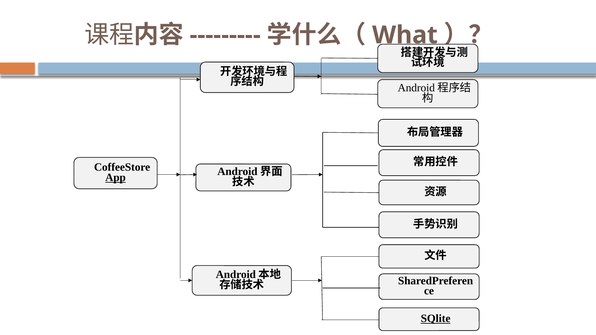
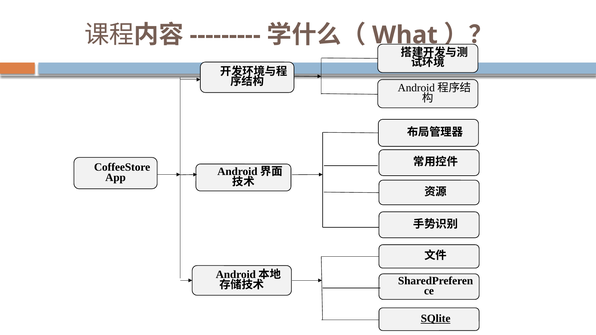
App underline: present -> none (116, 178)
